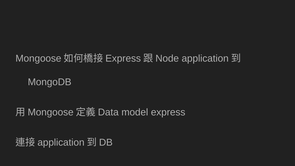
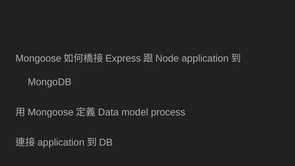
express: express -> process (168, 112)
